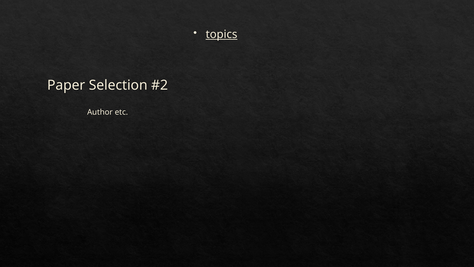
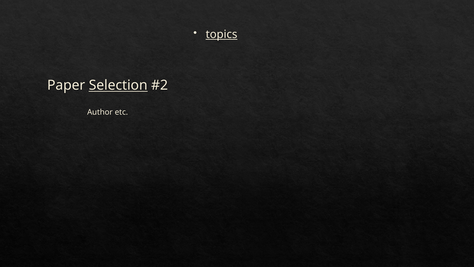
Selection underline: none -> present (118, 85)
